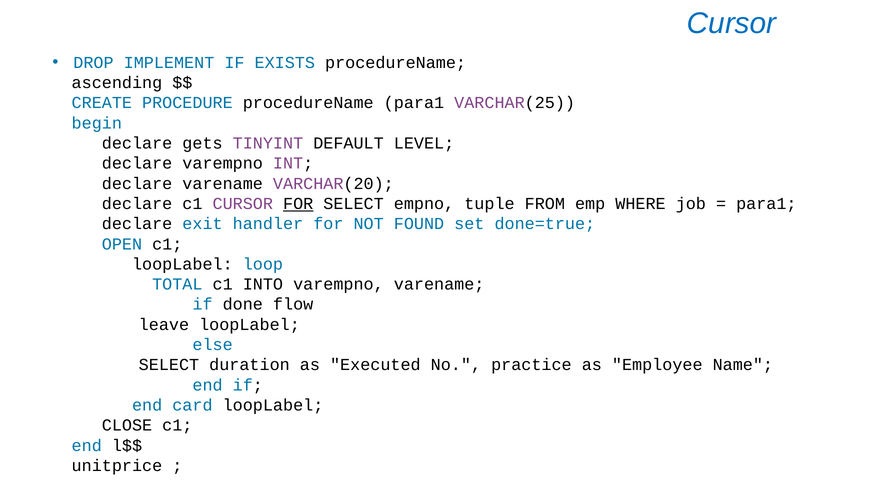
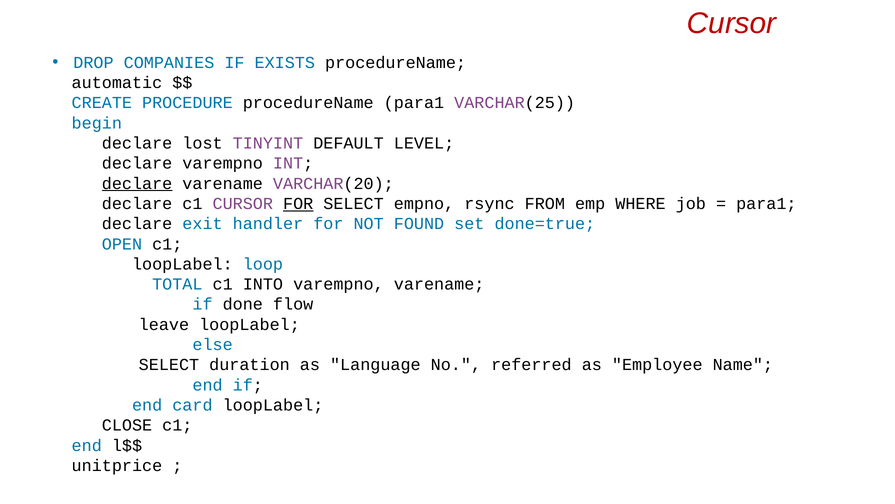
Cursor colour: blue -> red (732, 23)
IMPLEMENT: IMPLEMENT -> COMPANIES (169, 62)
ascending: ascending -> automatic (117, 83)
gets: gets -> lost (203, 143)
declare underline: none -> present (137, 183)
tuple: tuple -> rsync (489, 203)
Executed: Executed -> Language (375, 365)
practice: practice -> referred (531, 365)
